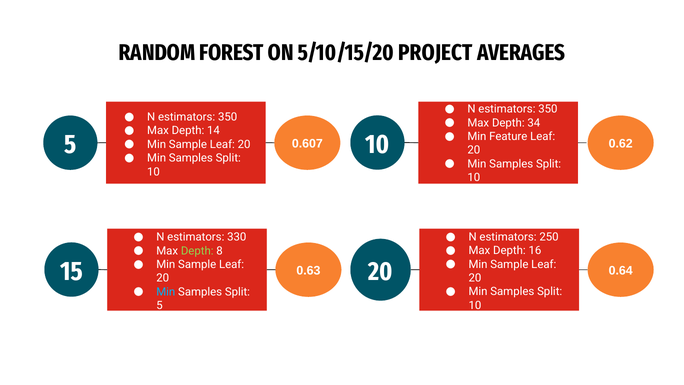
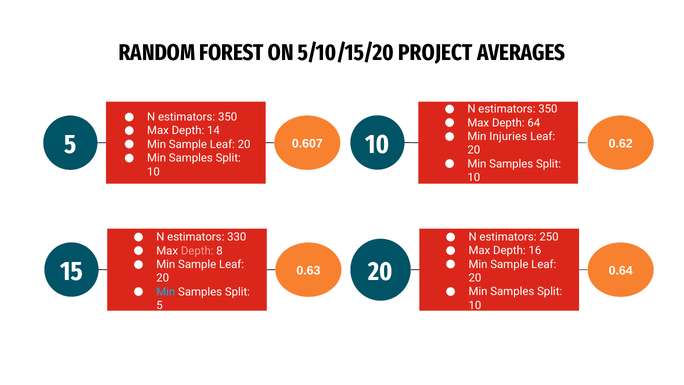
34: 34 -> 64 (534, 123)
Feature: Feature -> Injuries (508, 136)
Depth colour: light green -> pink (197, 251)
